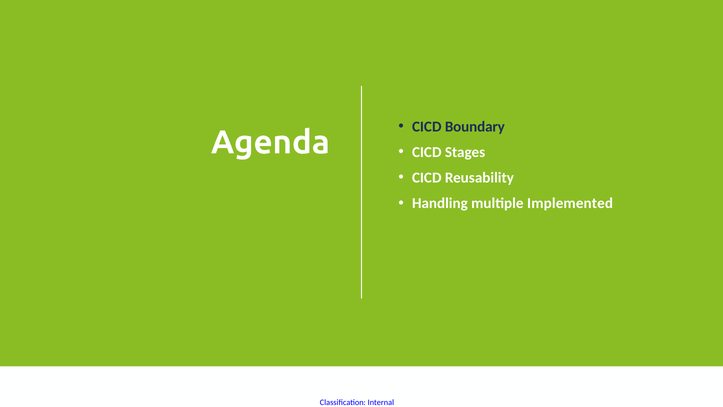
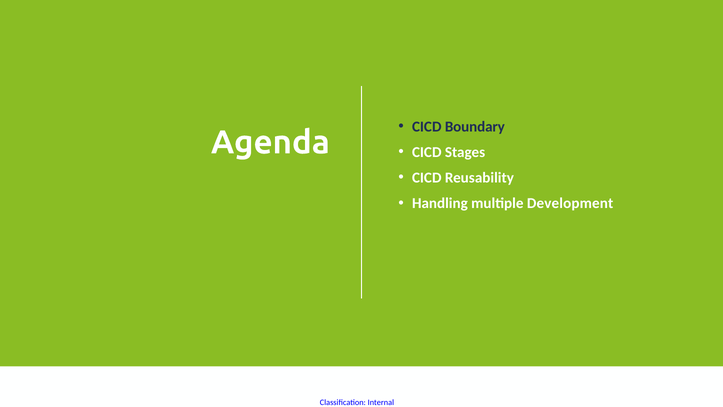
Implemented: Implemented -> Development (570, 203)
